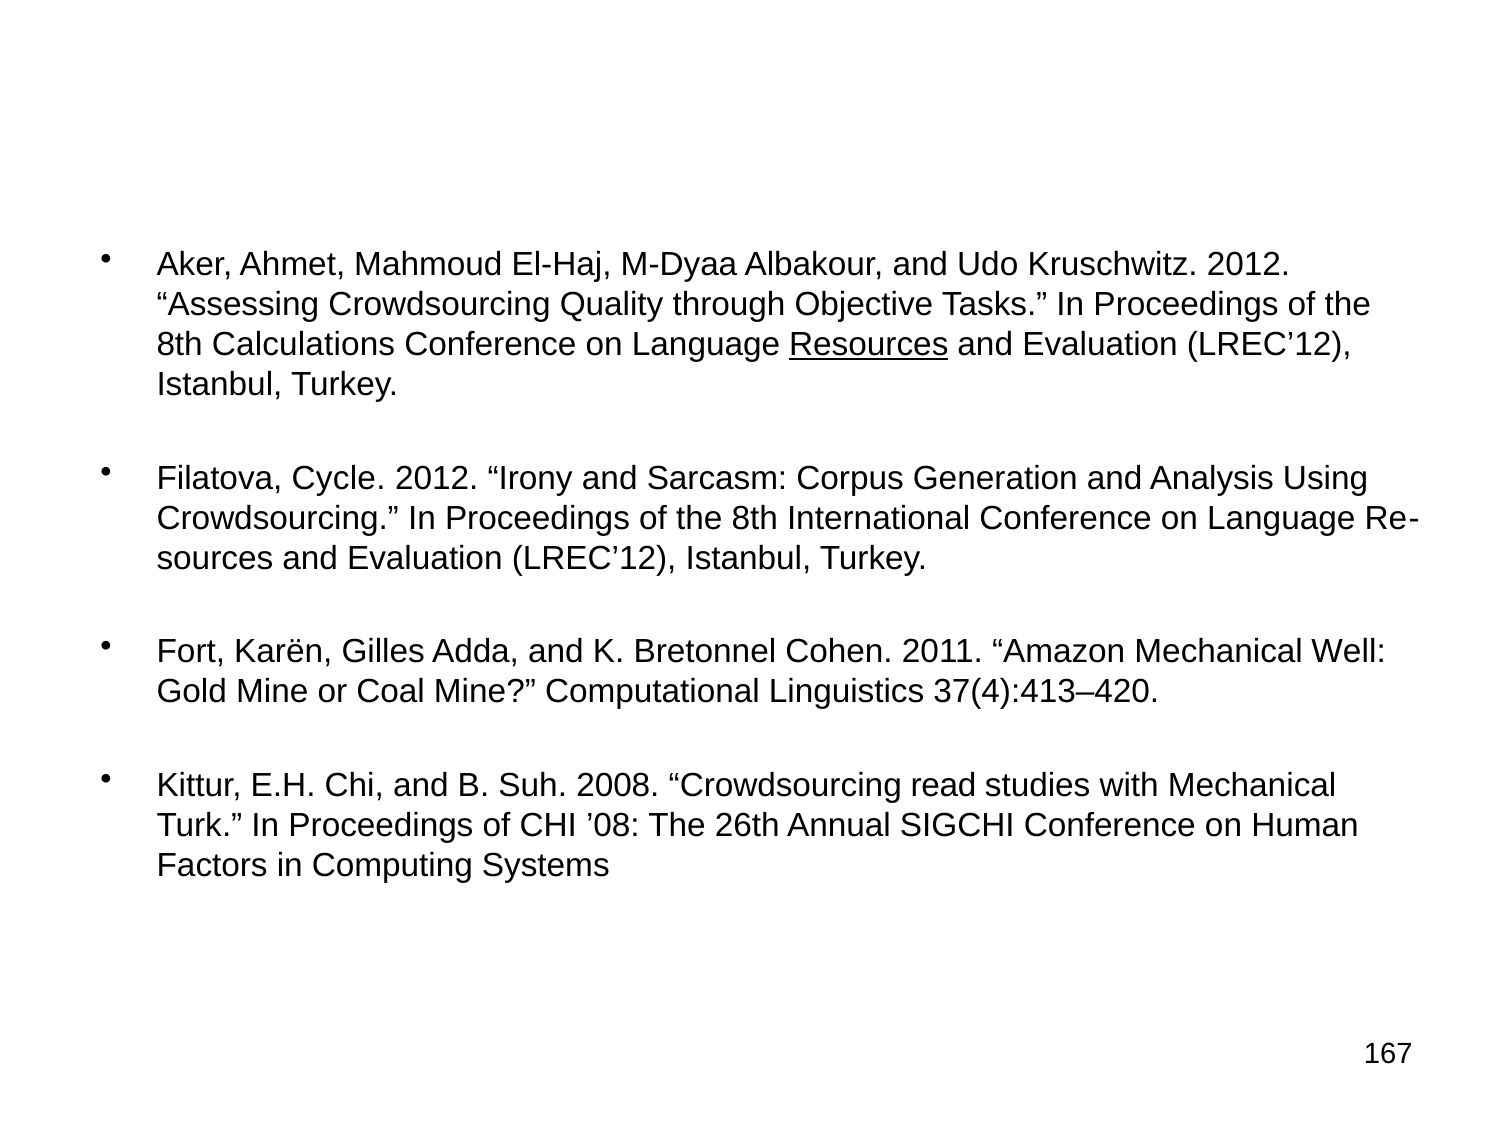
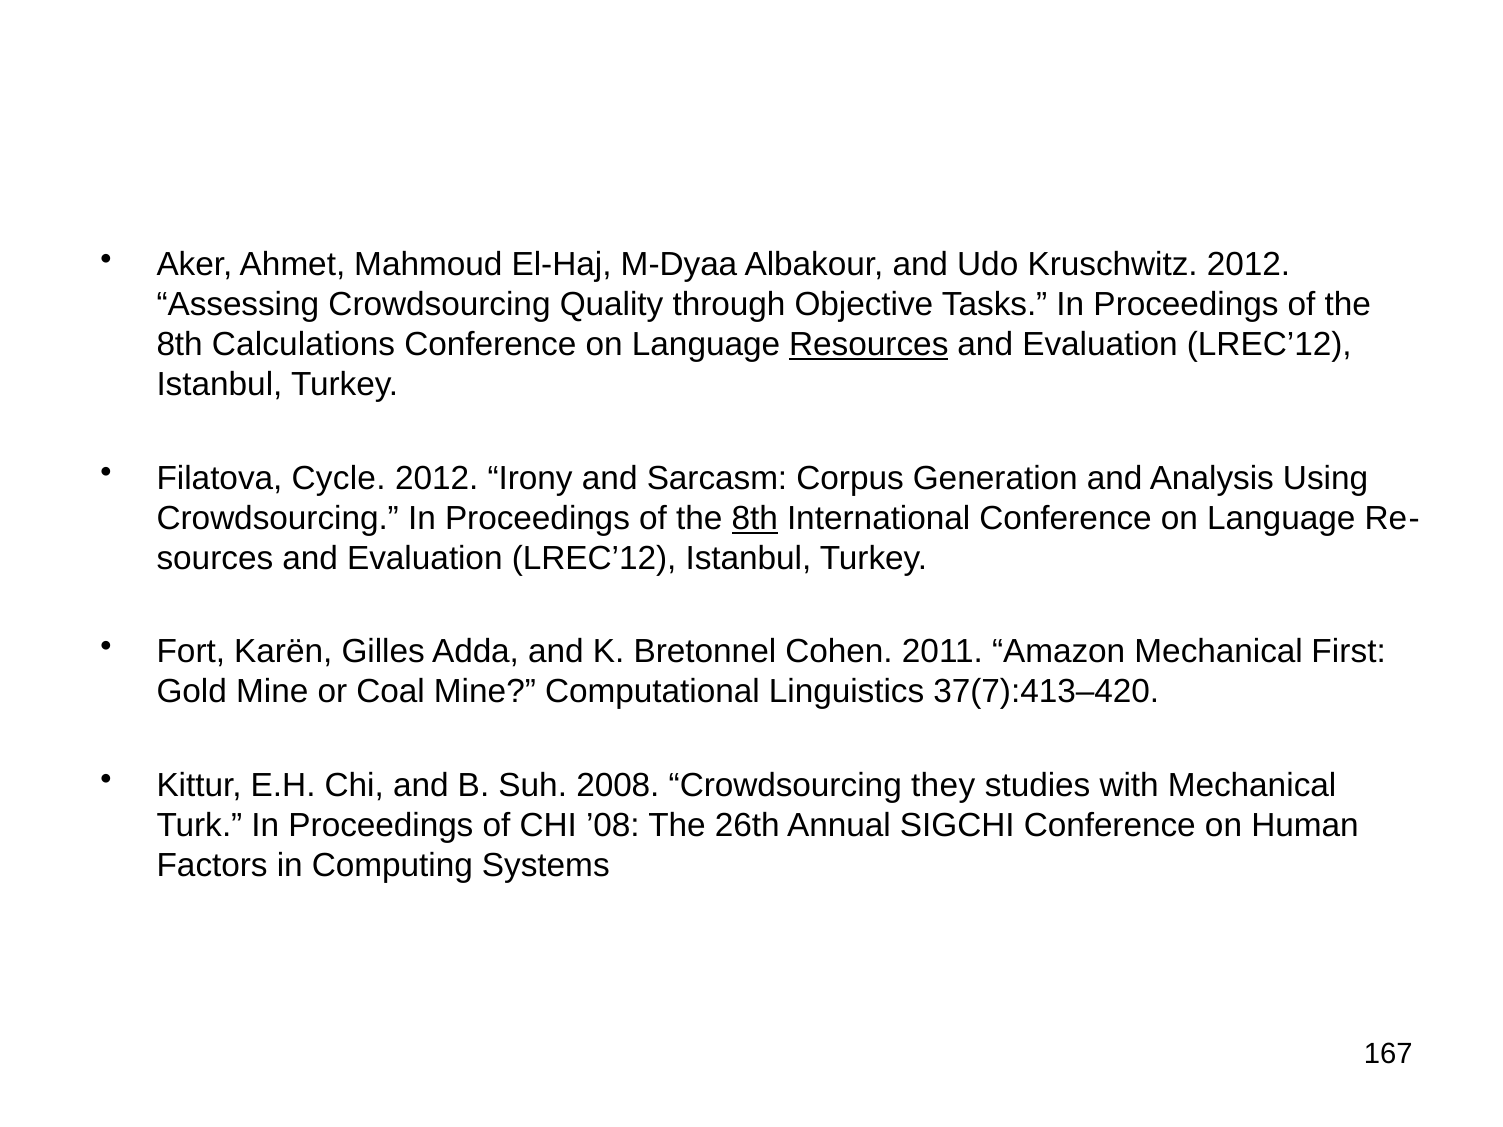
8th underline: none -> present (755, 518)
Well: Well -> First (1349, 652)
37(4):413–420: 37(4):413–420 -> 37(7):413–420 (1046, 692)
read: read -> they (943, 785)
